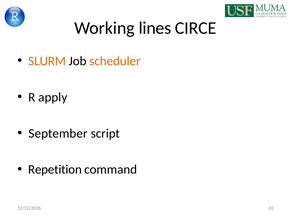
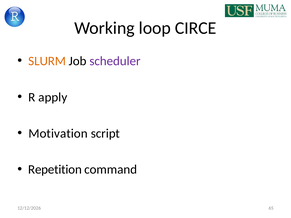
lines: lines -> loop (155, 28)
scheduler colour: orange -> purple (115, 61)
September: September -> Motivation (58, 133)
